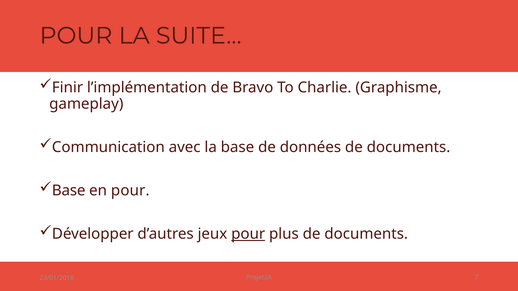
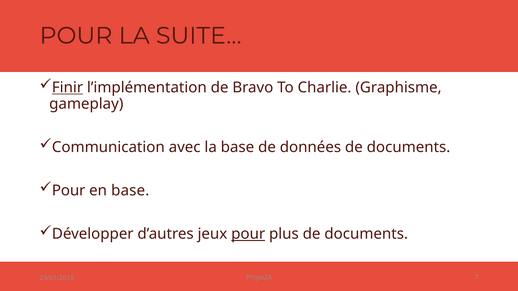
Finir underline: none -> present (67, 88)
Base: Base -> Pour (69, 191)
en pour: pour -> base (130, 191)
